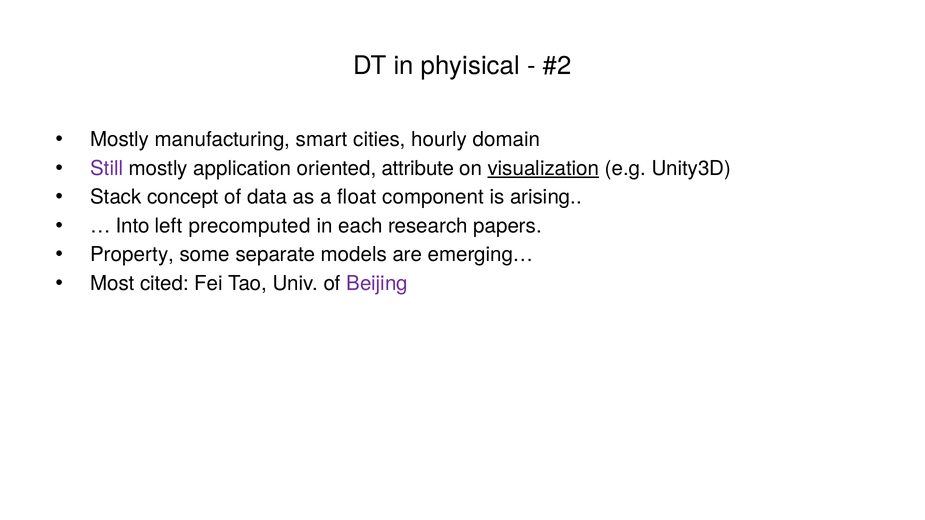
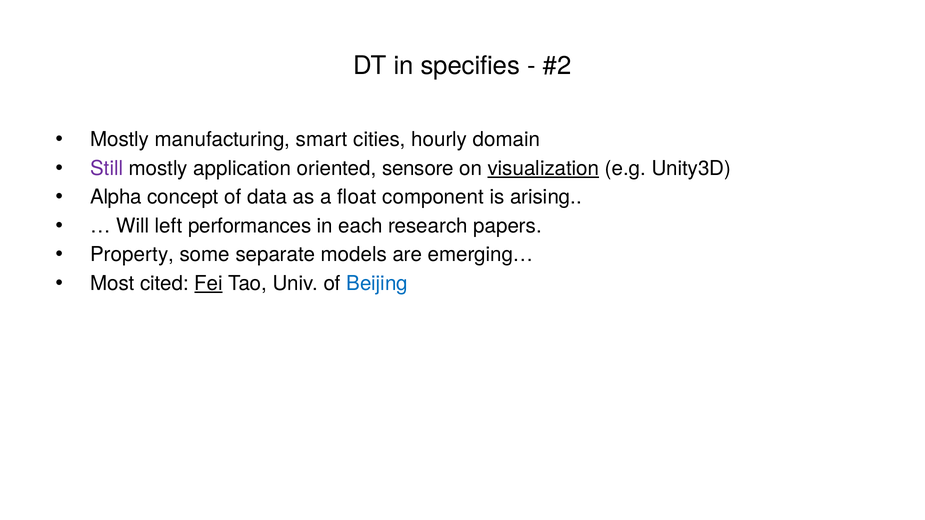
phyisical: phyisical -> specifies (470, 66)
attribute: attribute -> sensore (418, 169)
Stack: Stack -> Alpha (116, 197)
Into: Into -> Will (133, 226)
precomputed: precomputed -> performances (250, 226)
Fei underline: none -> present (209, 284)
Beijing colour: purple -> blue (377, 284)
